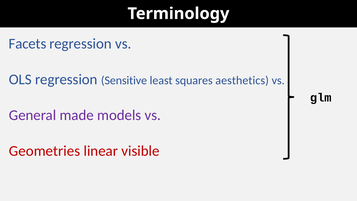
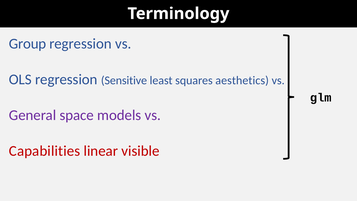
Facets: Facets -> Group (28, 44)
made: made -> space (77, 115)
Geometries: Geometries -> Capabilities (45, 151)
